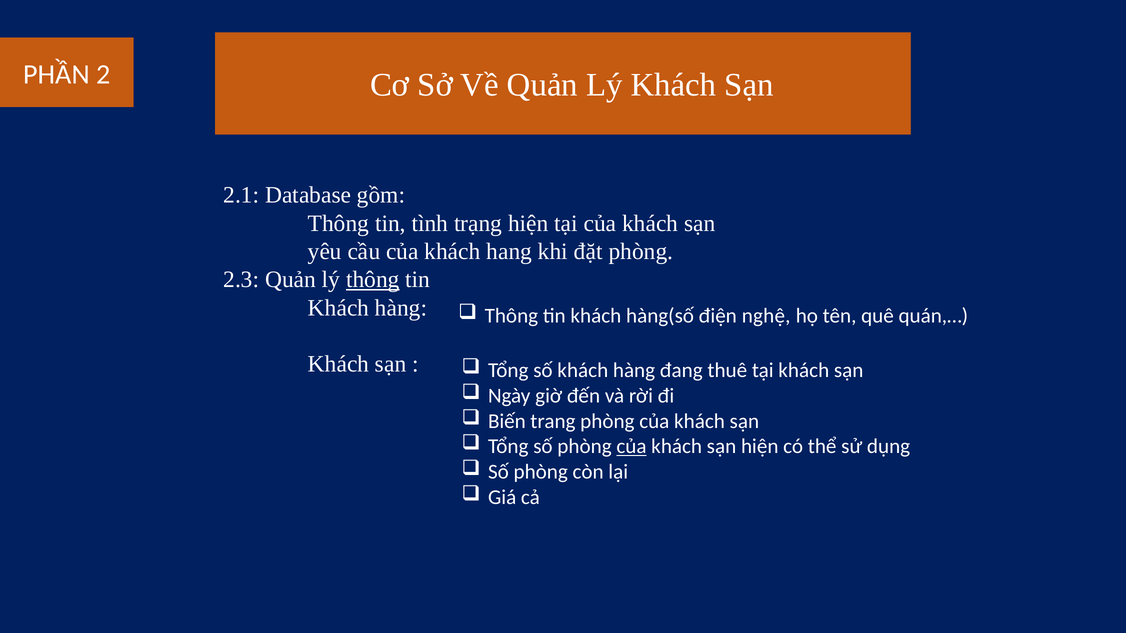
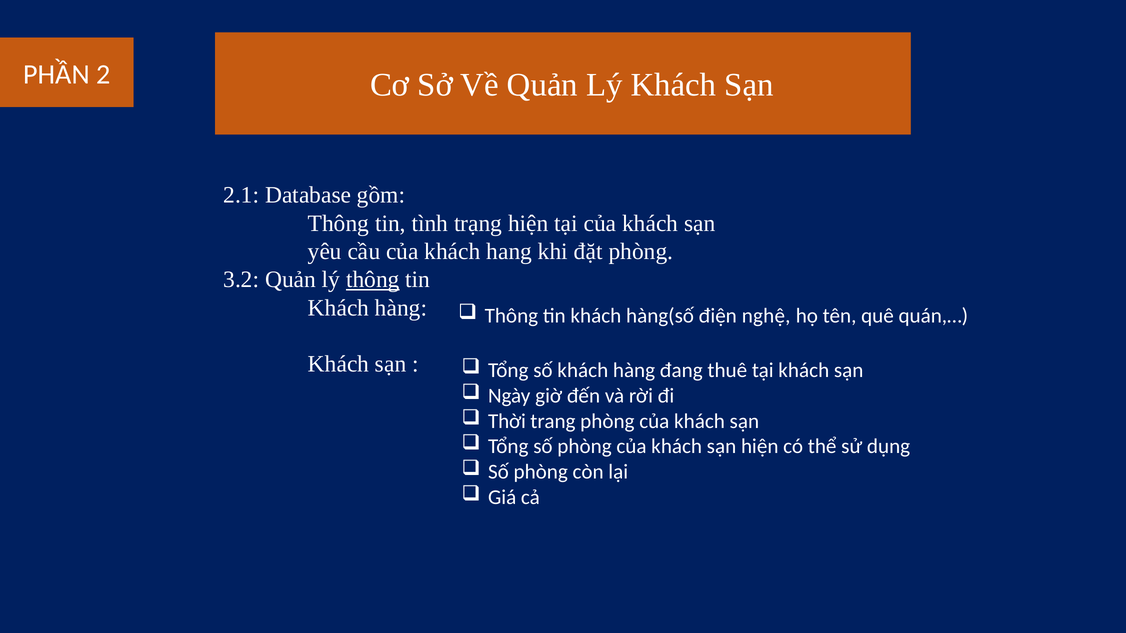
2.3: 2.3 -> 3.2 (241, 280)
Biến: Biến -> Thời (507, 421)
của underline: present -> none (631, 447)
